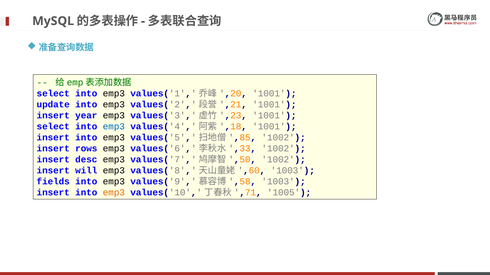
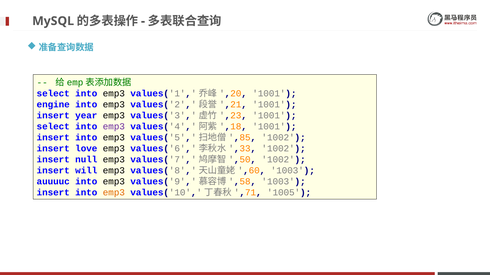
update: update -> engine (53, 105)
emp3 colour: blue -> purple (114, 127)
rows: rows -> love (86, 149)
desc: desc -> null (86, 160)
fields: fields -> auuuuc (53, 182)
